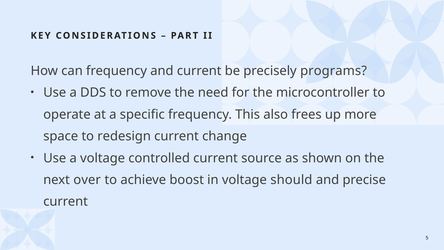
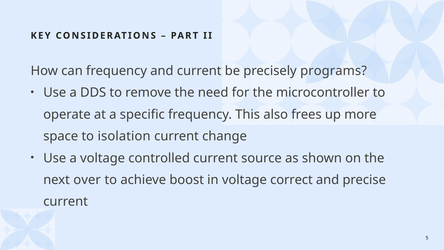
redesign: redesign -> isolation (124, 136)
should: should -> correct (291, 180)
